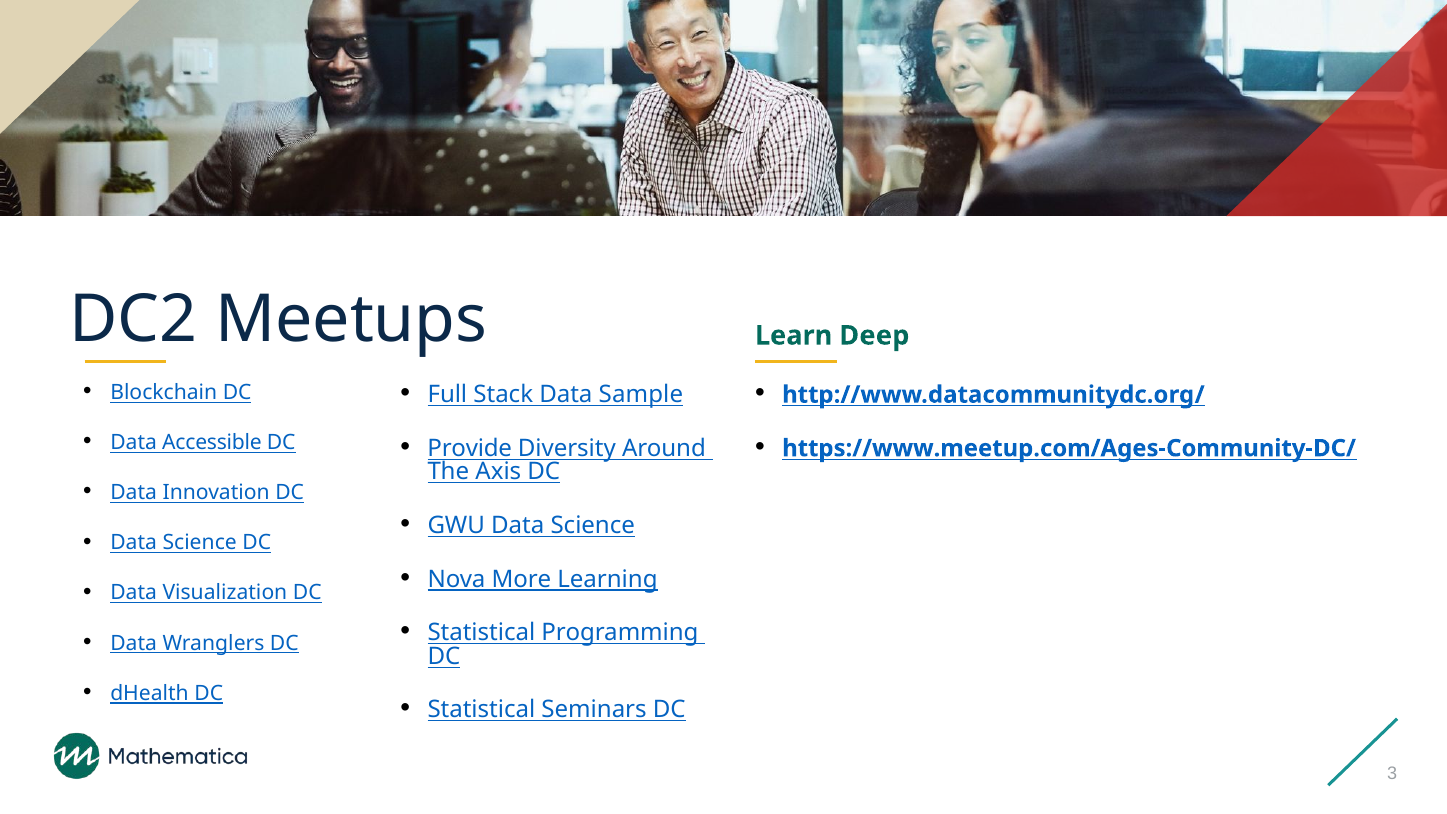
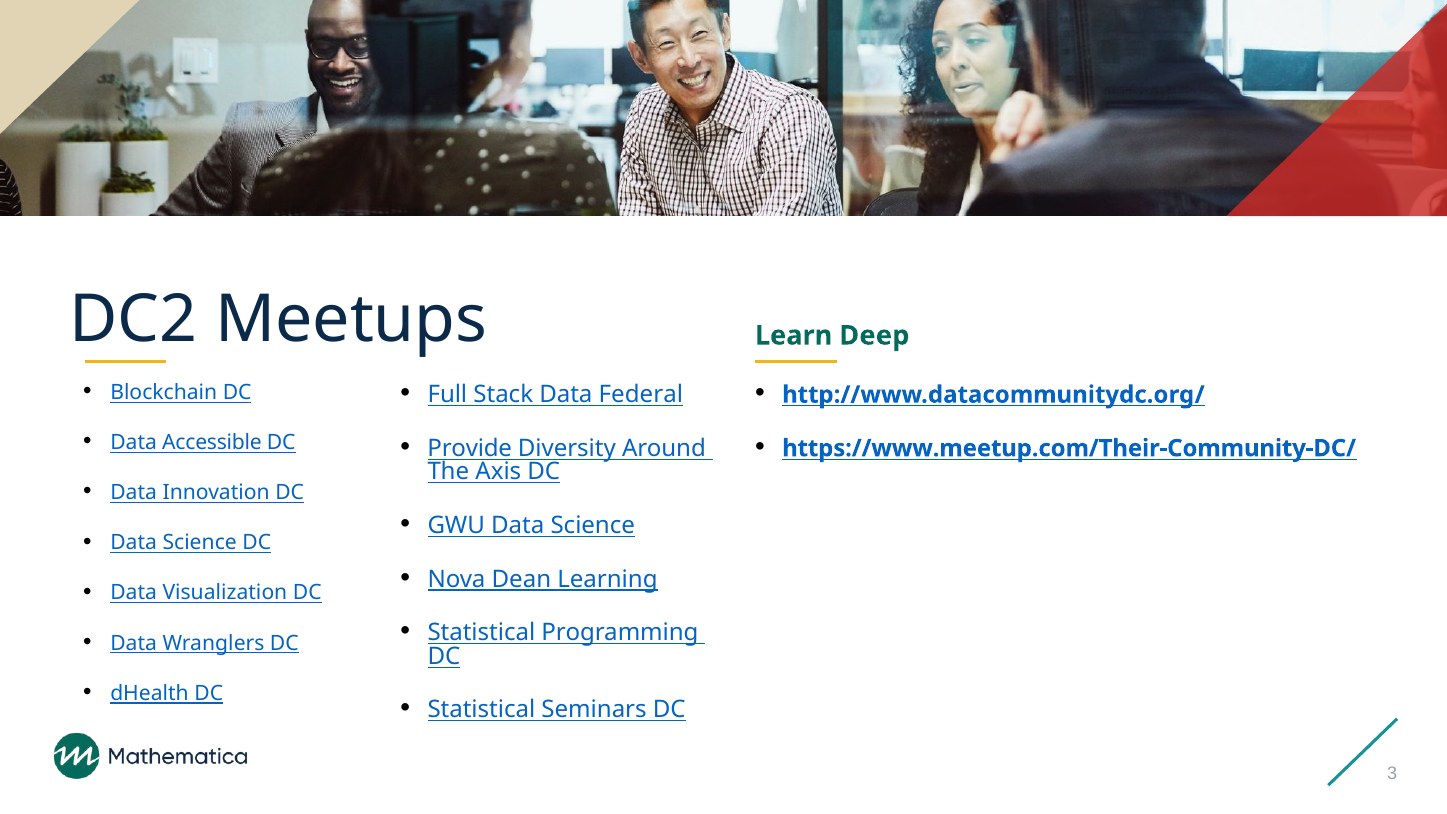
Sample: Sample -> Federal (641, 395)
https://www.meetup.com/Ages-Community-DC/: https://www.meetup.com/Ages-Community-DC/ -> https://www.meetup.com/Their-Community-DC/ (1069, 448)
More: More -> Dean (521, 579)
